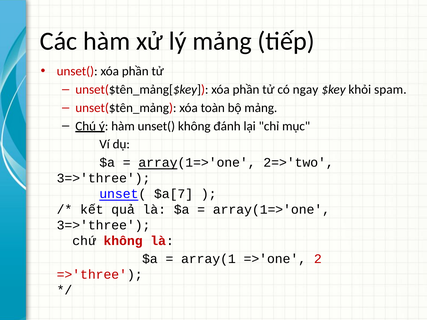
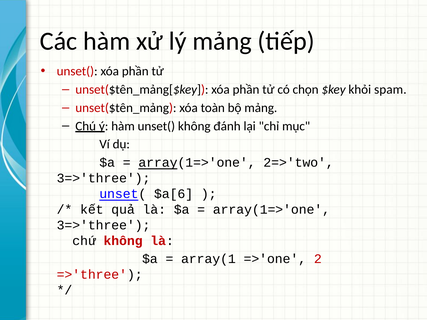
ngay: ngay -> chọn (306, 90)
$a[7: $a[7 -> $a[6 (174, 194)
